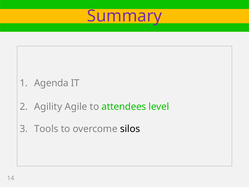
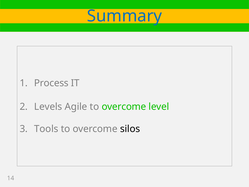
Summary colour: purple -> blue (124, 16)
Agenda: Agenda -> Process (51, 83)
Agility: Agility -> Levels (48, 107)
Agile to attendees: attendees -> overcome (124, 107)
